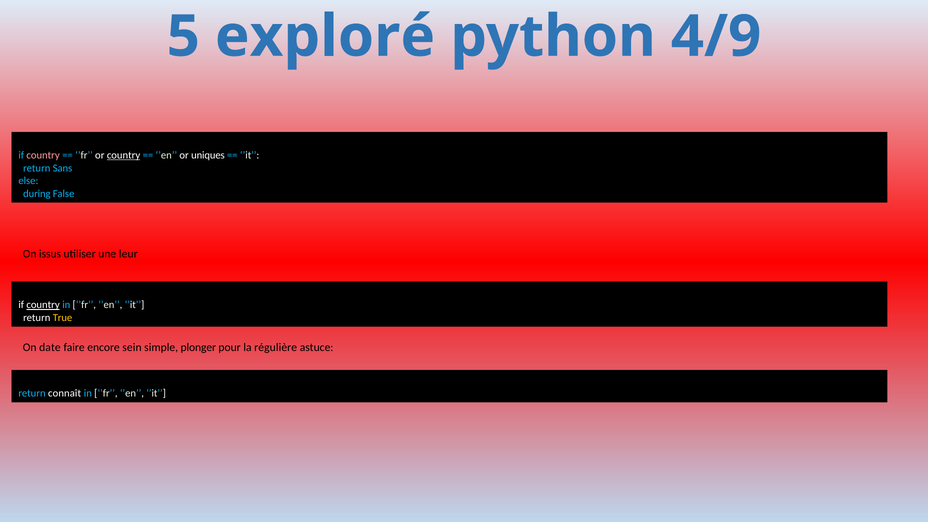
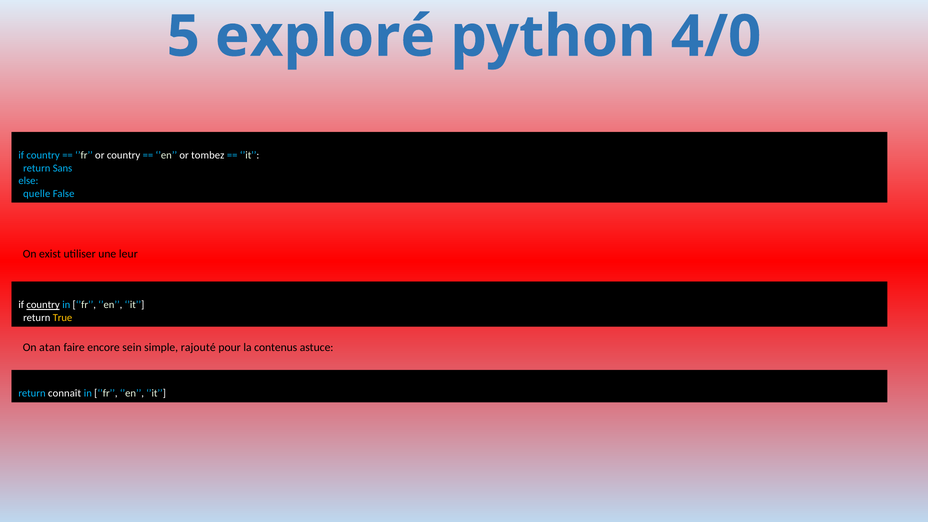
4/9: 4/9 -> 4/0 (716, 37)
country colour: pink -> light blue (43, 155)
country underline: present -> none (124, 155)
uniques: uniques -> tombez (208, 155)
during: during -> quelle (37, 194)
issus: issus -> exist (50, 254)
date: date -> atan (50, 347)
plonger: plonger -> rajouté (198, 347)
régulière: régulière -> contenus (276, 347)
